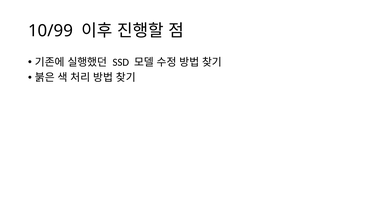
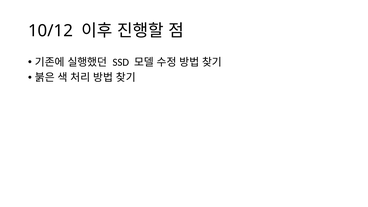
10/99: 10/99 -> 10/12 (50, 31)
